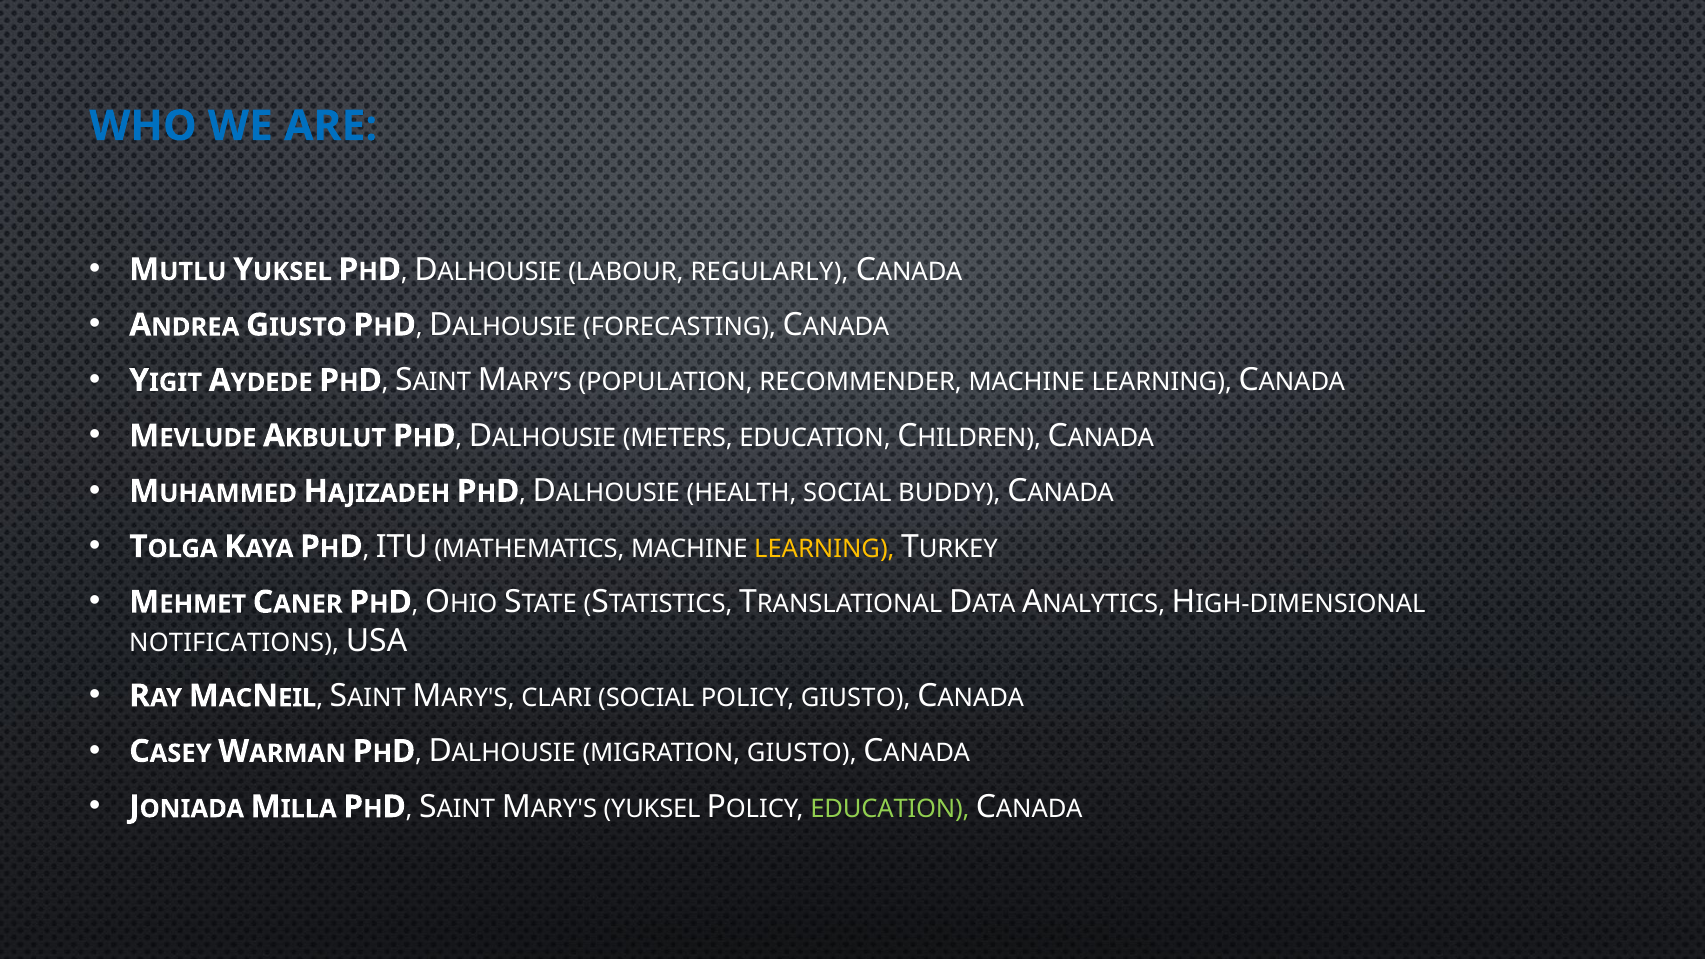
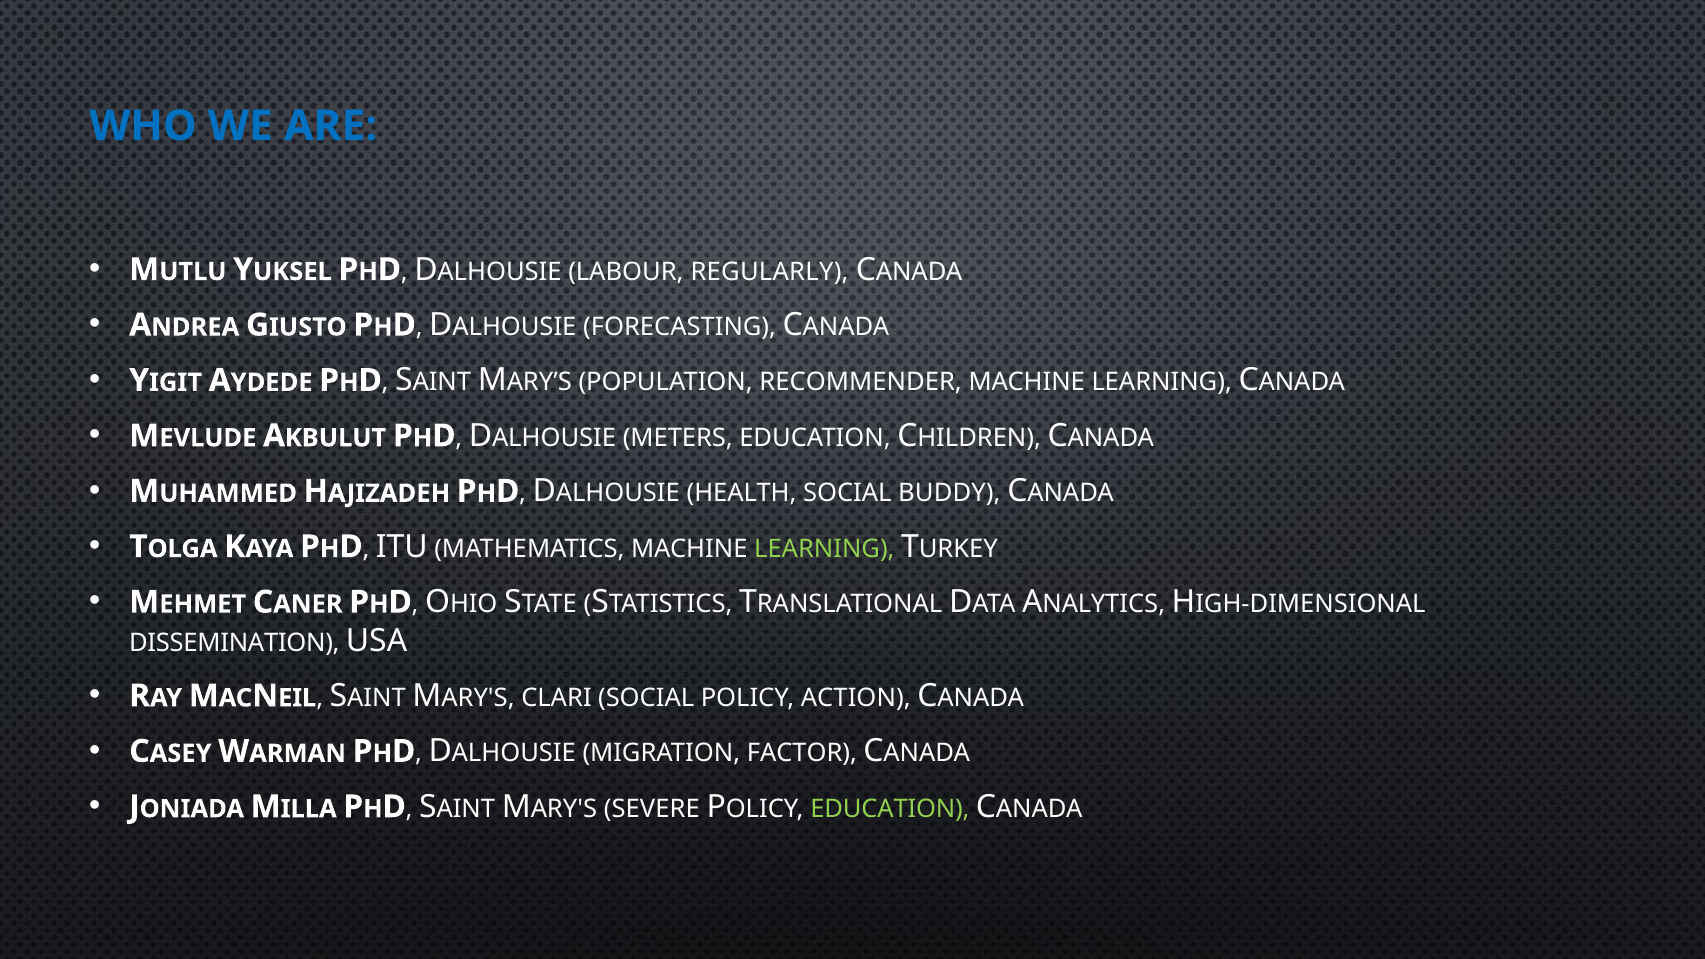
LEARNING colour: yellow -> light green (824, 549)
NOTIFICATIONS: NOTIFICATIONS -> DISSEMINATION (234, 643)
POLICY GIUSTO: GIUSTO -> ACTION (856, 698)
MIGRATION GIUSTO: GIUSTO -> FACTOR (802, 753)
YUKSEL: YUKSEL -> SEVERE (652, 809)
